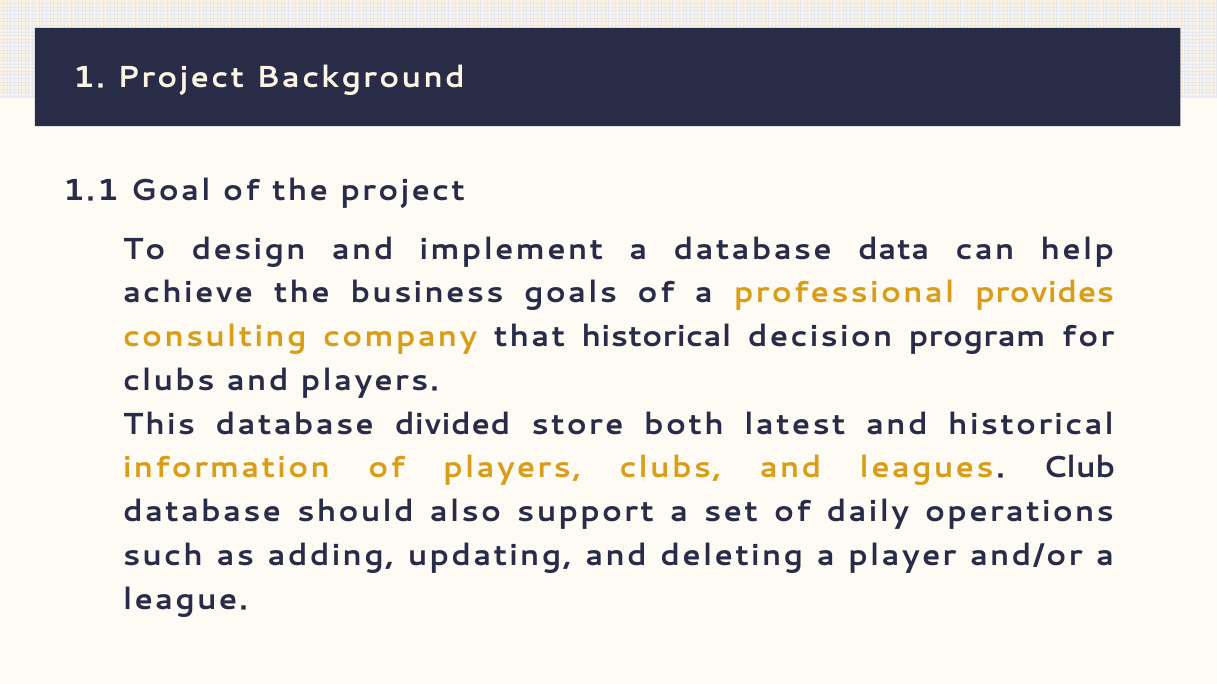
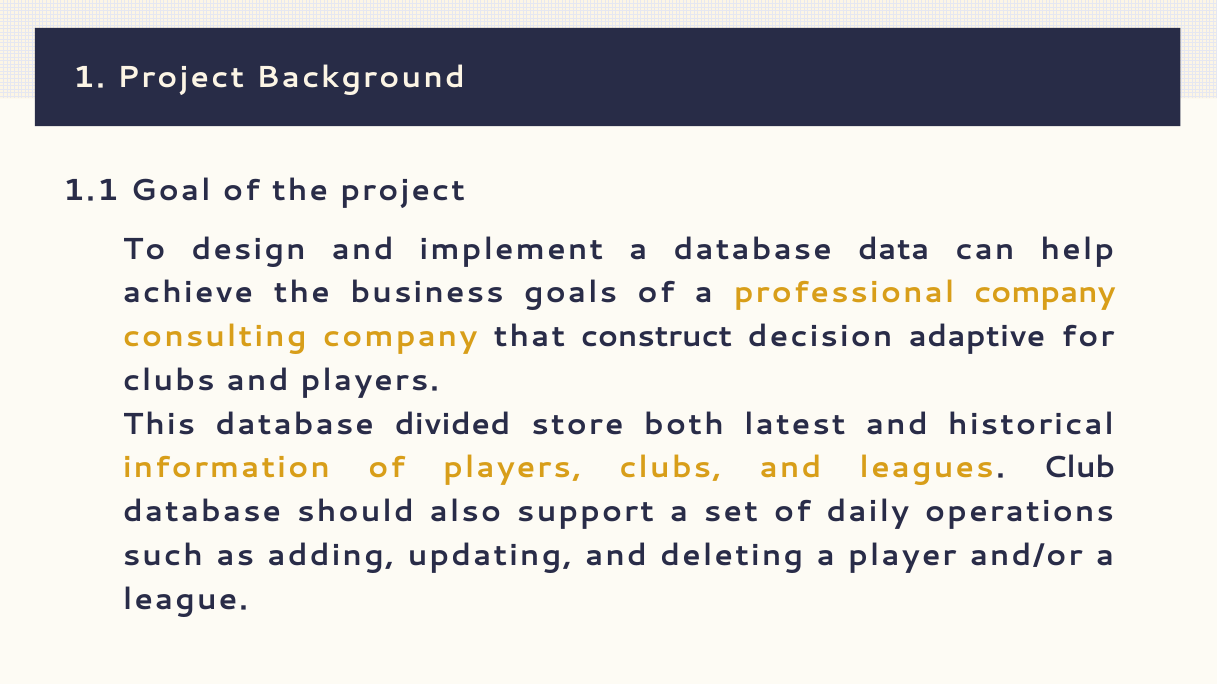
professional provides: provides -> company (1045, 293)
that historical: historical -> construct (657, 337)
program: program -> adaptive (977, 337)
